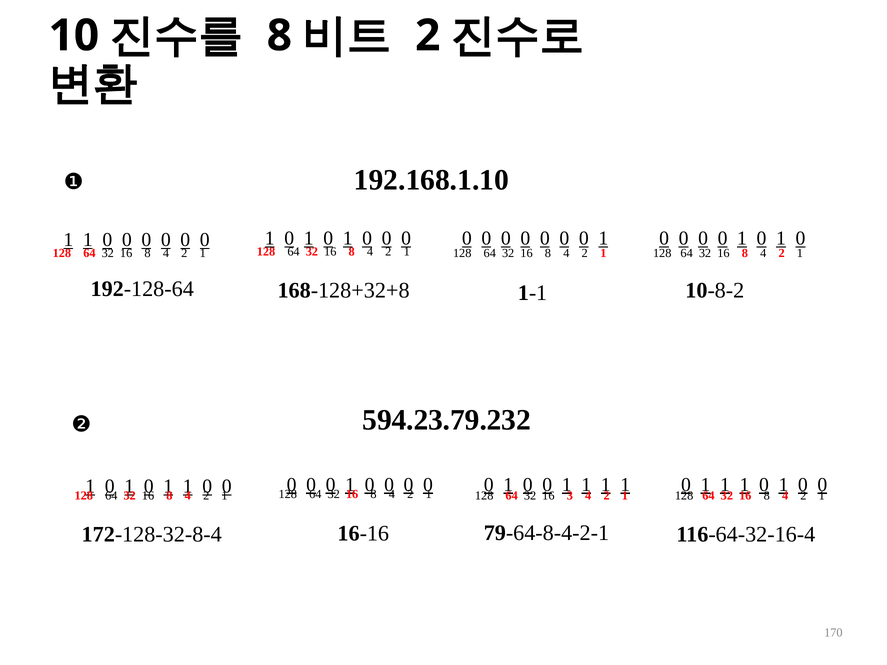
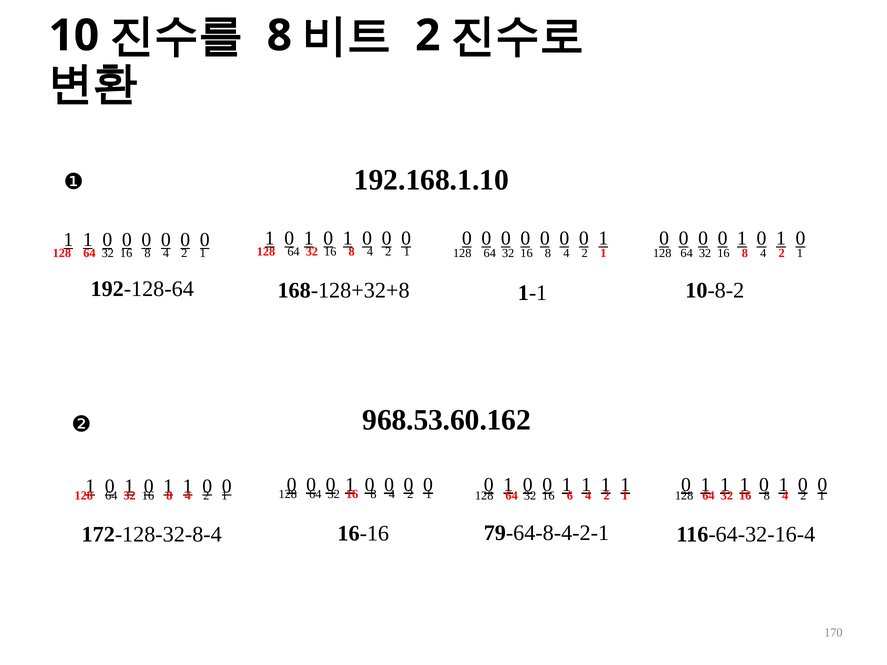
594.23.79.232: 594.23.79.232 -> 968.53.60.162 (447, 420)
3: 3 -> 6 (570, 496)
